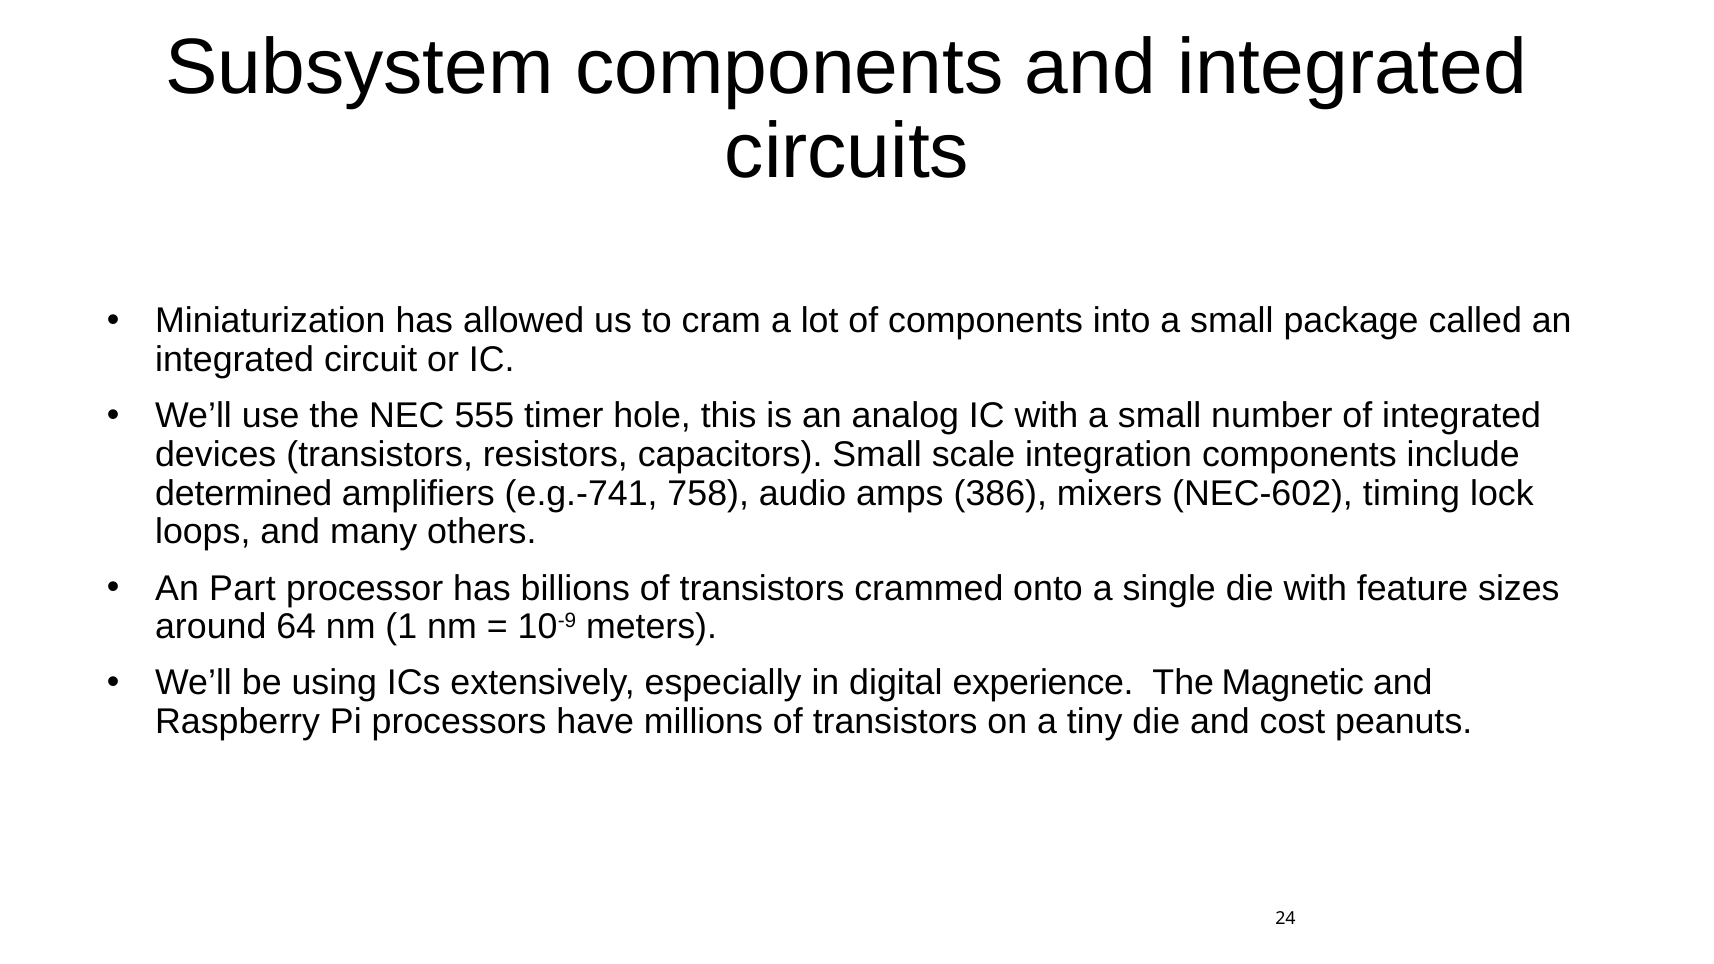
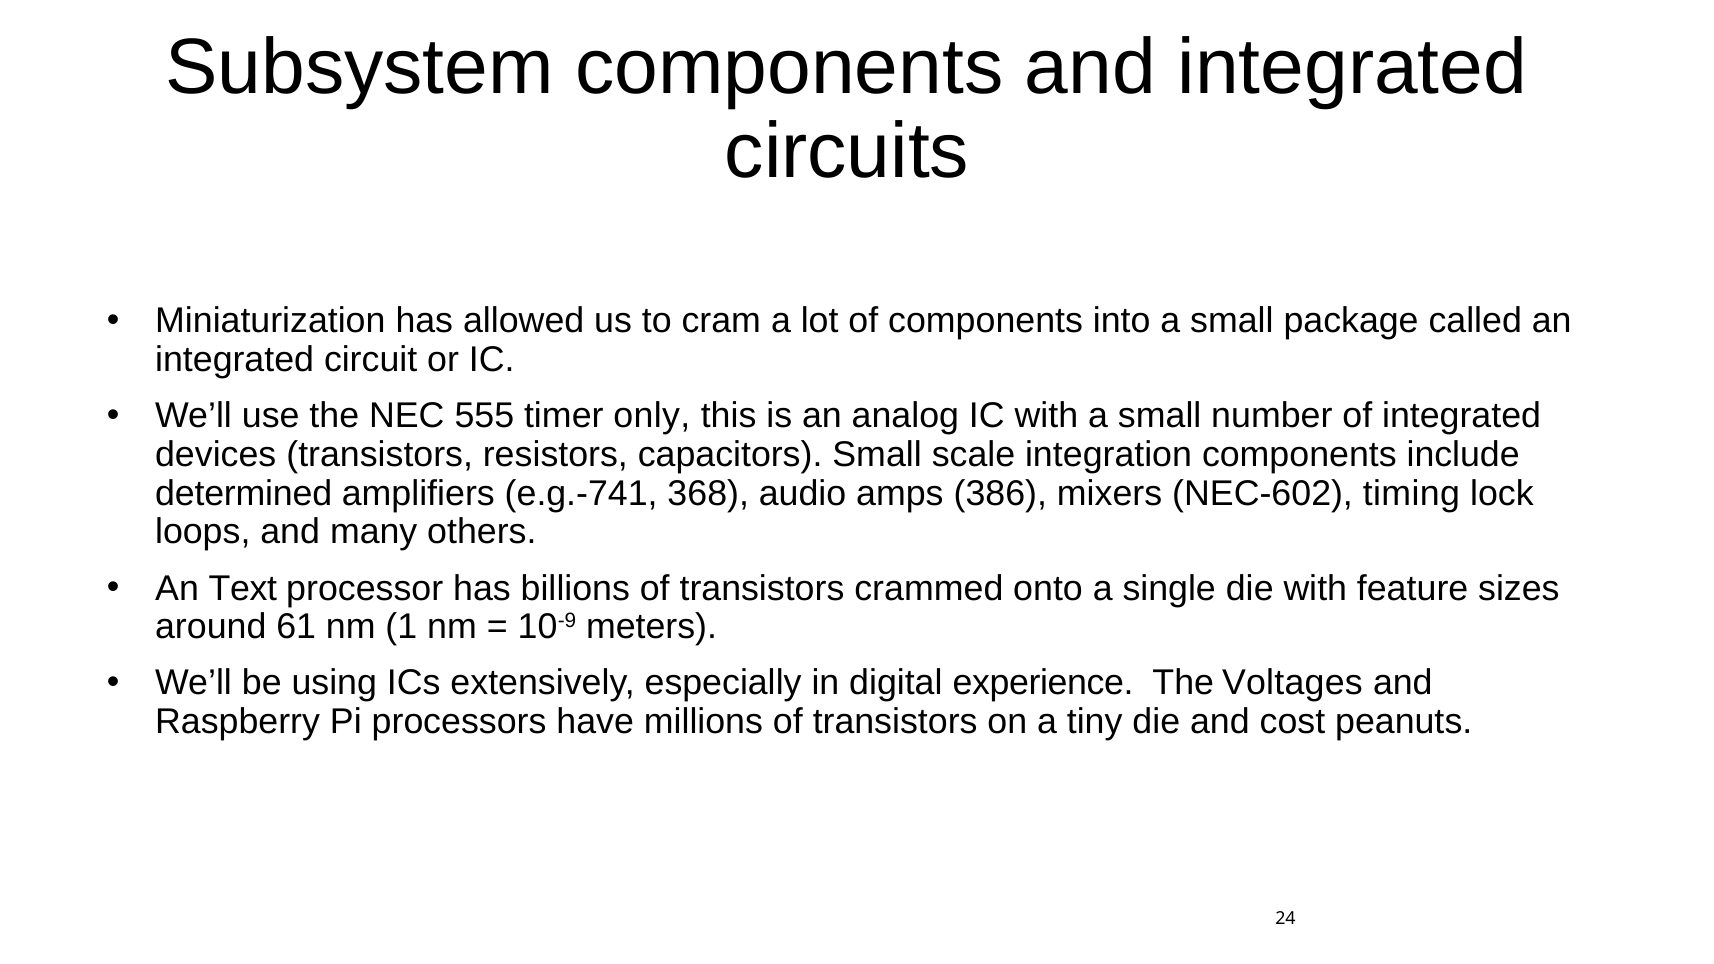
hole: hole -> only (652, 416)
758: 758 -> 368 (708, 493)
Part: Part -> Text (243, 588)
64: 64 -> 61 (296, 627)
Magnetic: Magnetic -> Voltages (1292, 683)
